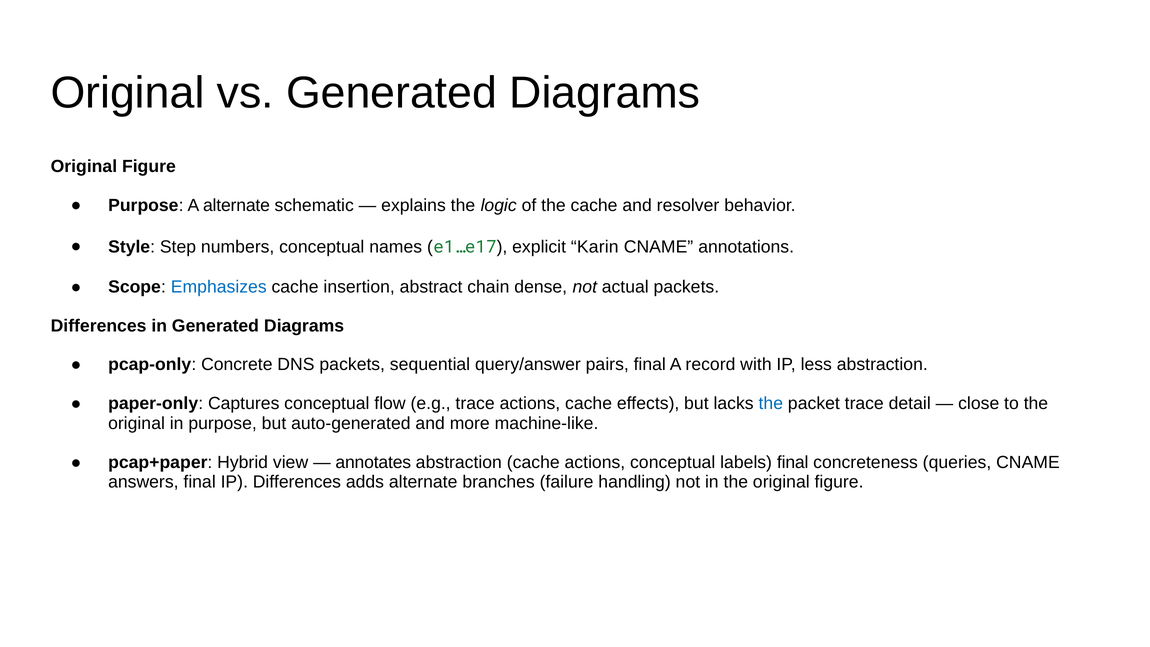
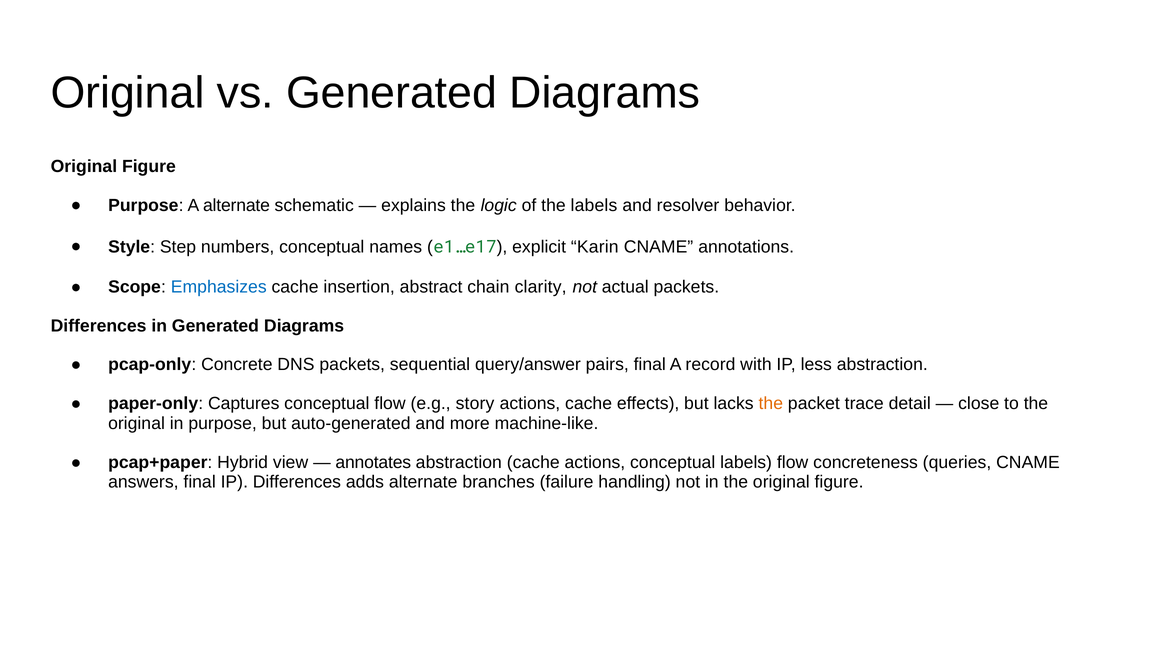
the cache: cache -> labels (594, 205)
dense: dense -> clarity (541, 287)
e.g trace: trace -> story (475, 404)
the colour: blue -> orange (771, 404)
labels final: final -> flow (793, 462)
